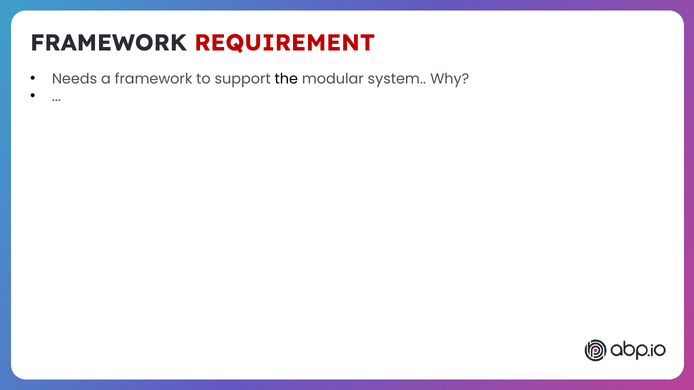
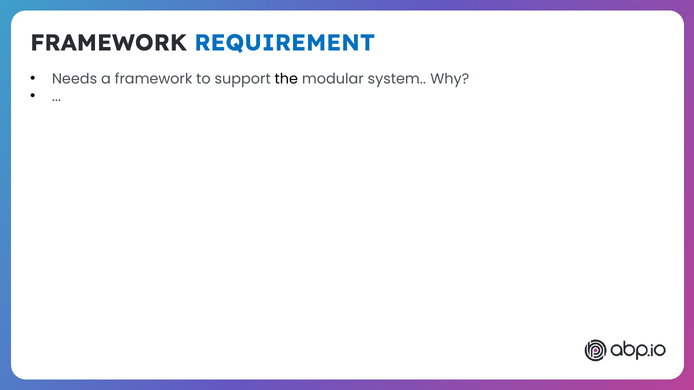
REQUIREMENT colour: red -> blue (285, 43)
